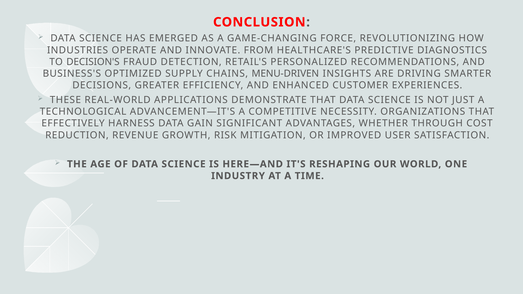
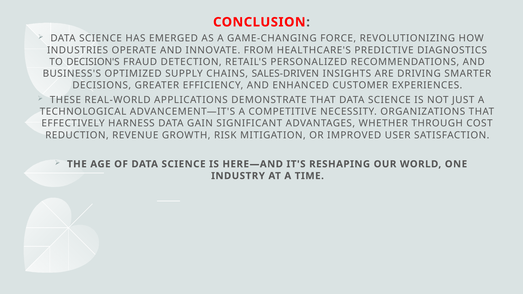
MENU-DRIVEN: MENU-DRIVEN -> SALES-DRIVEN (285, 74)
